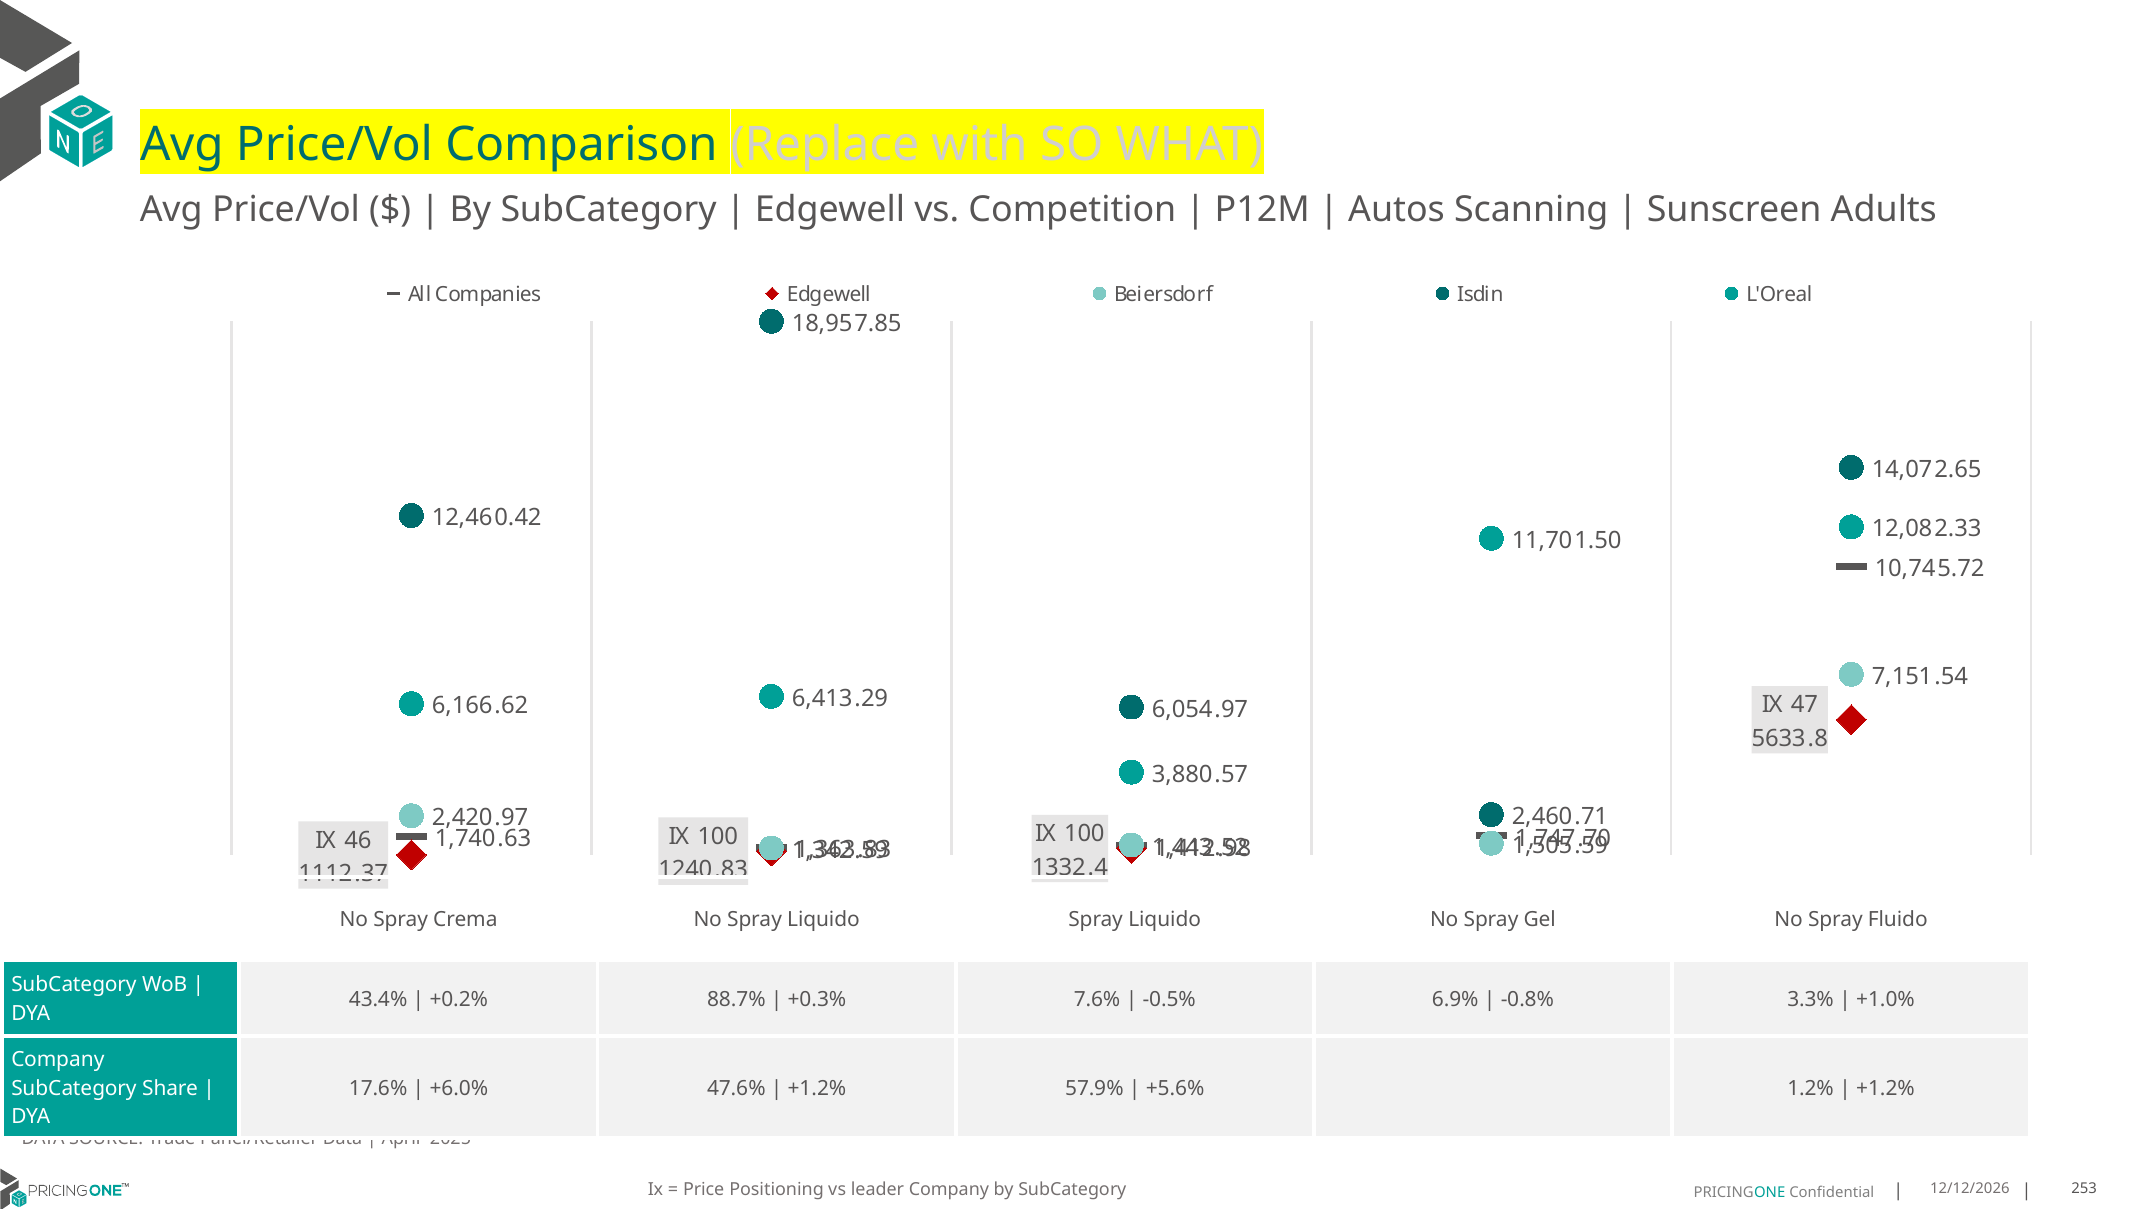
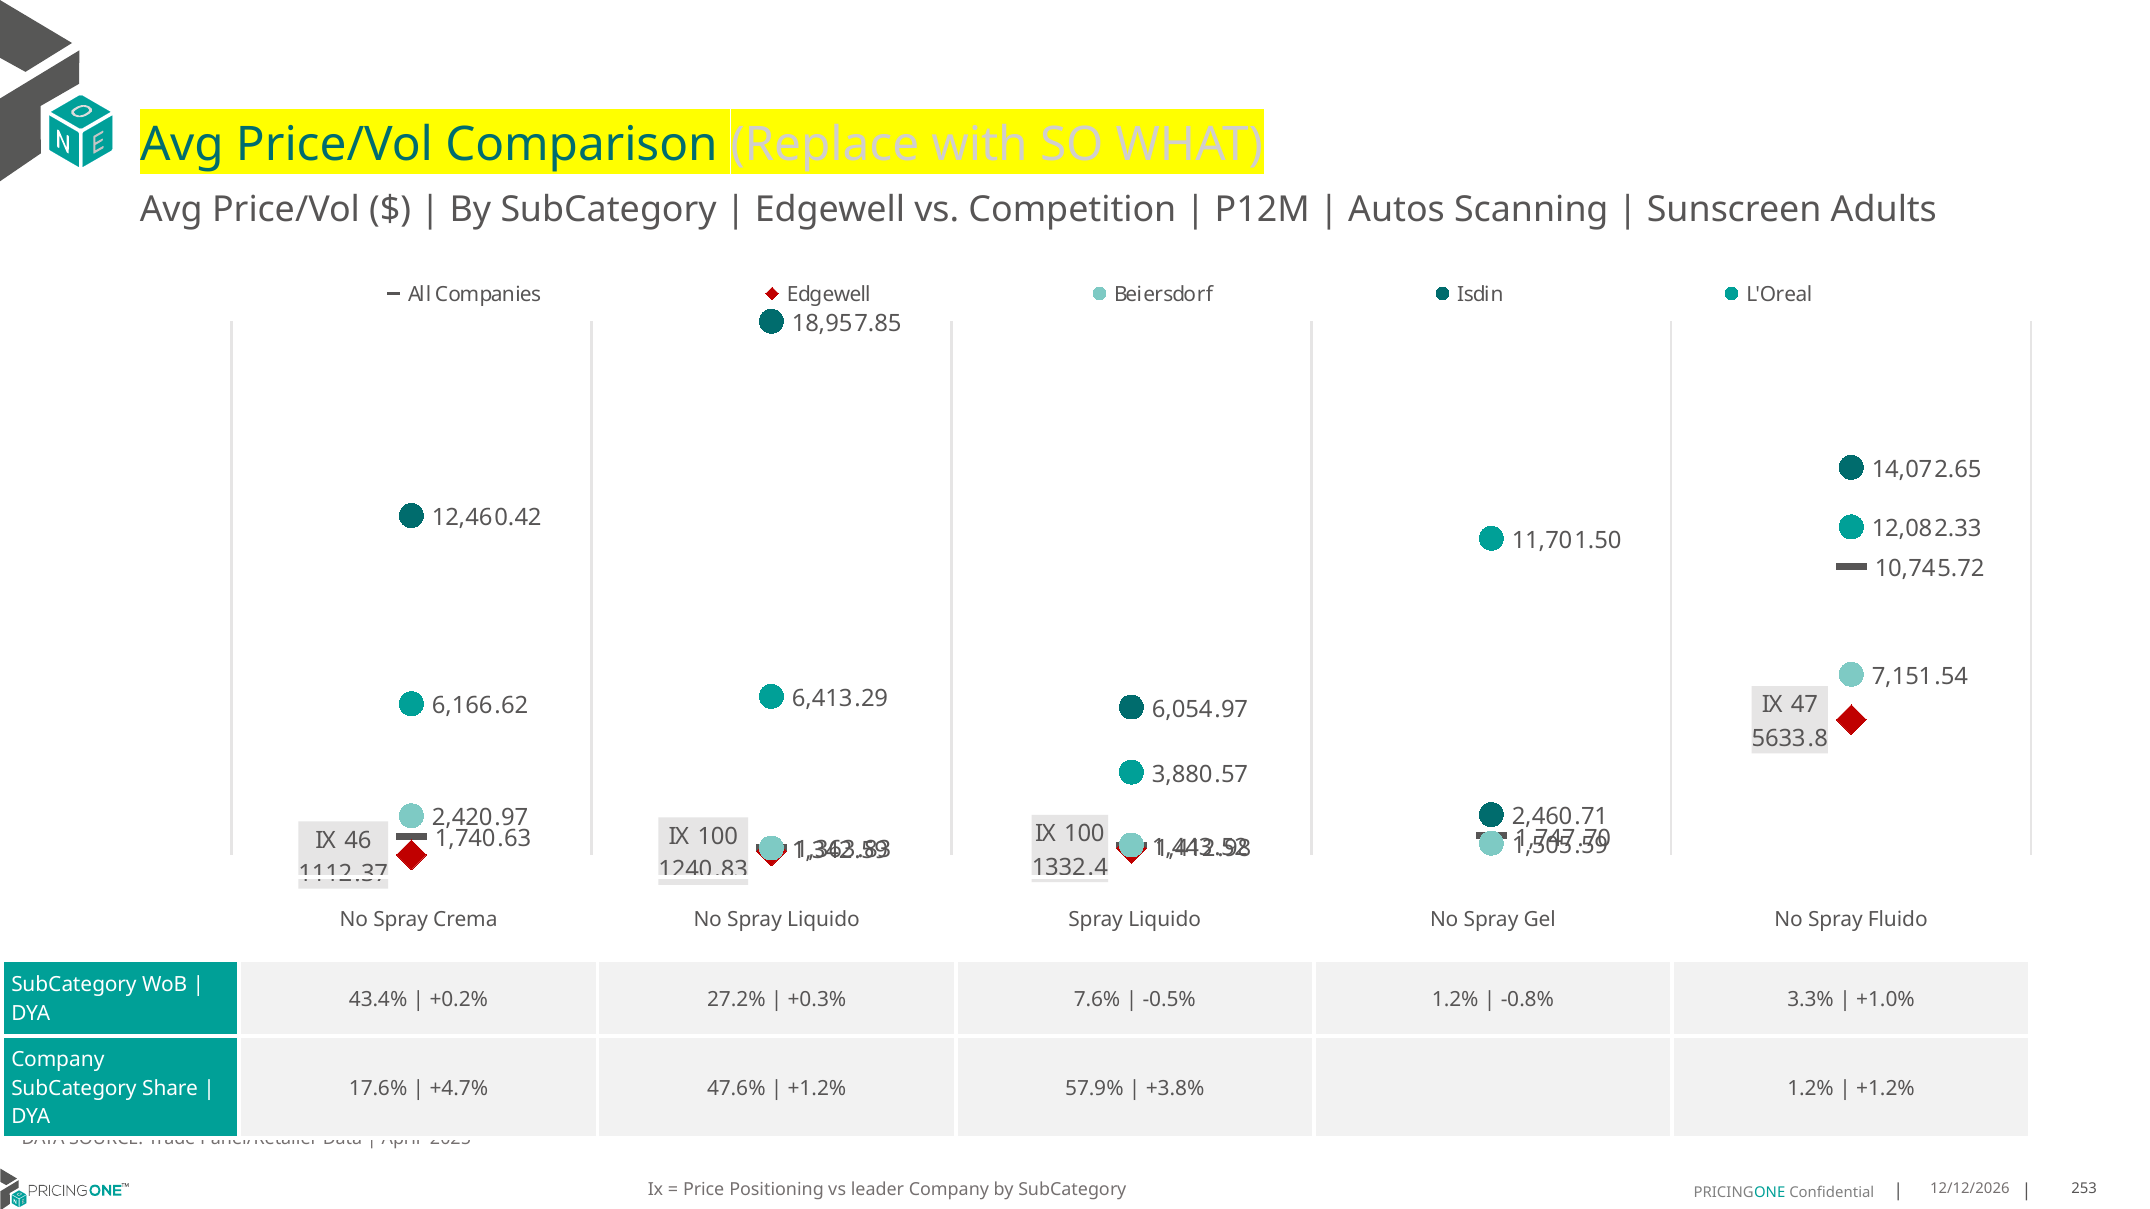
88.7%: 88.7% -> 27.2% (736, 1000)
-0.5% 6.9%: 6.9% -> 1.2% (1455, 1000)
+6.0%: +6.0% -> +4.7% (459, 1088)
+5.6%: +5.6% -> +3.8% (1175, 1088)
